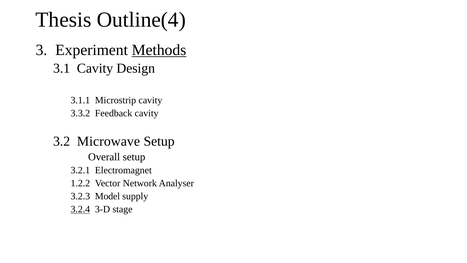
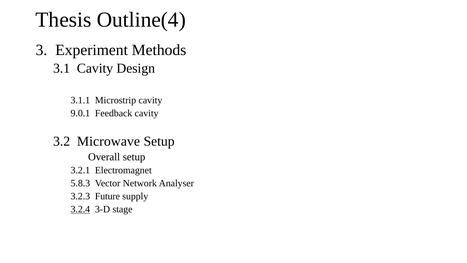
Methods underline: present -> none (159, 50)
3.3.2: 3.3.2 -> 9.0.1 (80, 113)
1.2.2: 1.2.2 -> 5.8.3 (80, 183)
Model: Model -> Future (107, 196)
